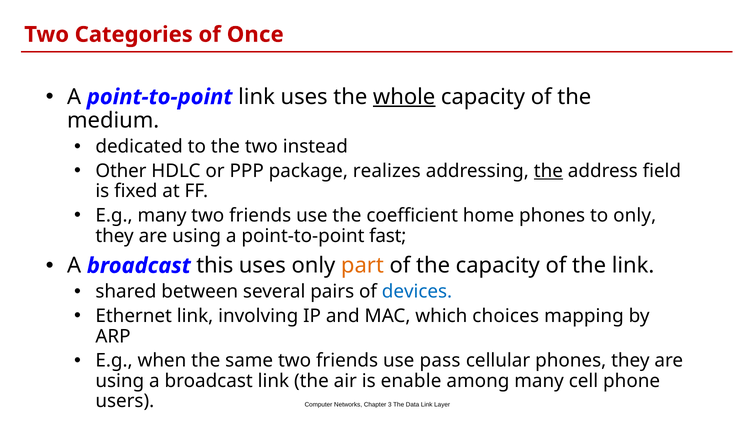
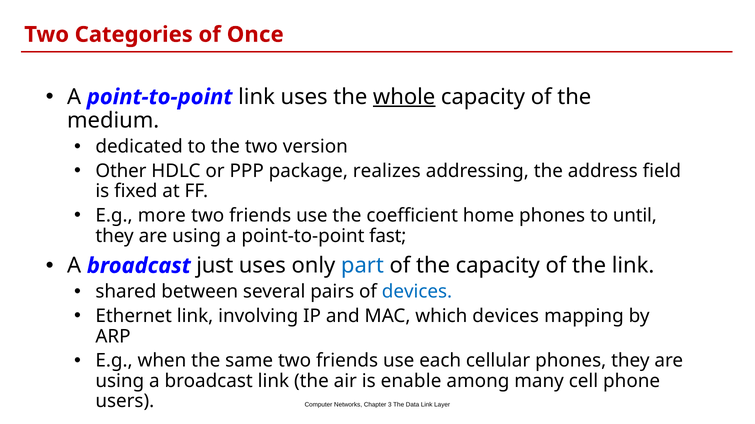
instead: instead -> version (315, 147)
the underline: present -> none (548, 171)
E.g many: many -> more (162, 216)
to only: only -> until (635, 216)
this: this -> just (215, 266)
part colour: orange -> blue (362, 266)
which choices: choices -> devices (506, 316)
pass: pass -> each (440, 361)
